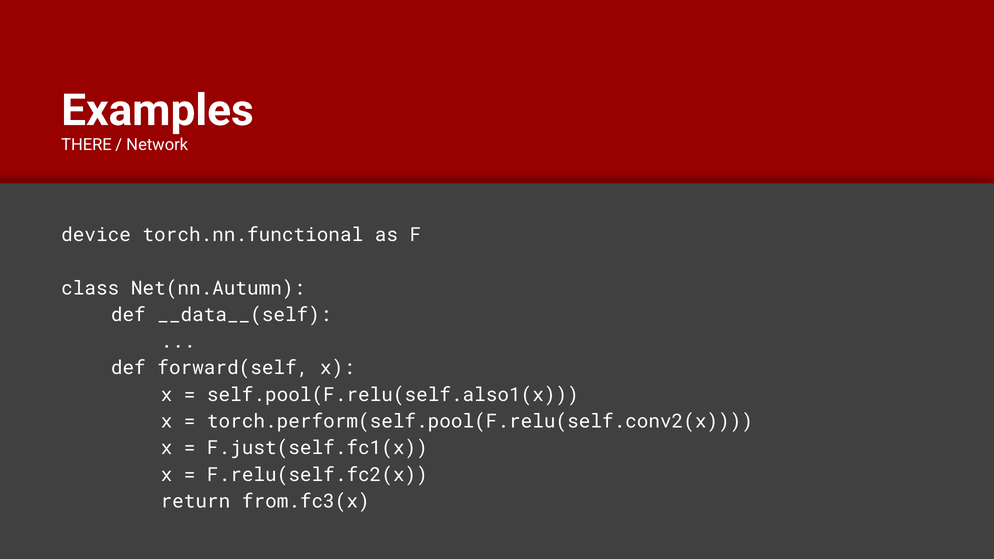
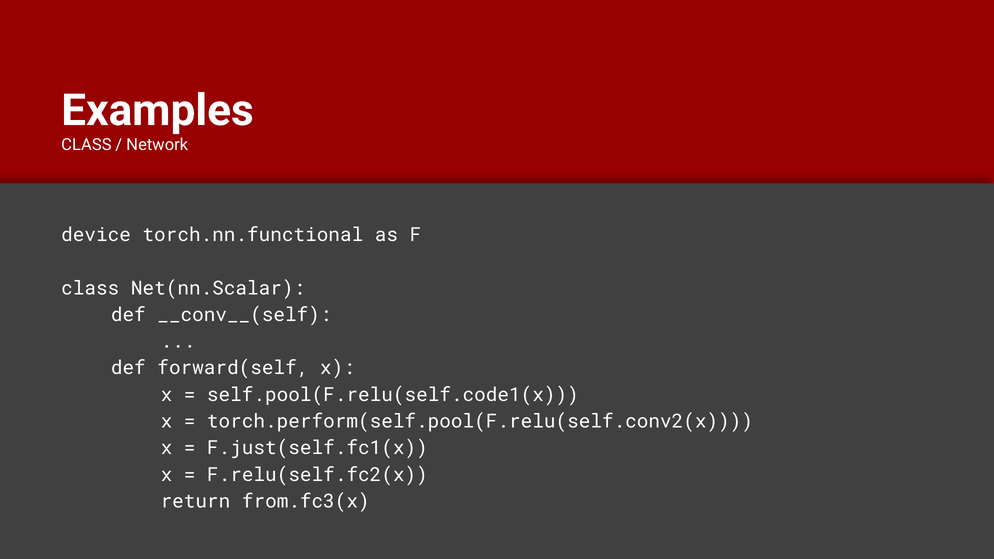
THERE: THERE -> CLASS (86, 145)
Net(nn.Autumn: Net(nn.Autumn -> Net(nn.Scalar (218, 288)
__data__(self: __data__(self -> __conv__(self (244, 315)
self.pool(F.relu(self.also1(x: self.pool(F.relu(self.also1(x -> self.pool(F.relu(self.code1(x (393, 395)
